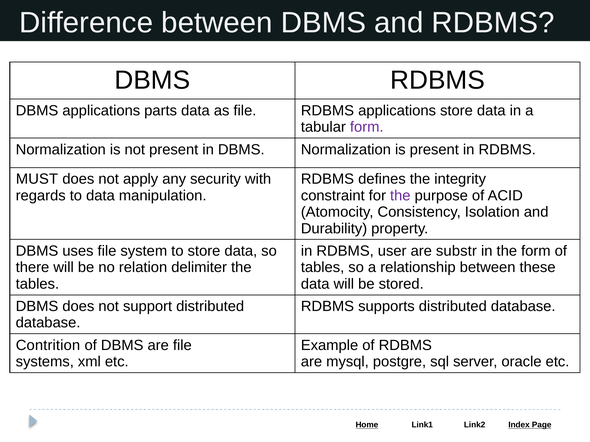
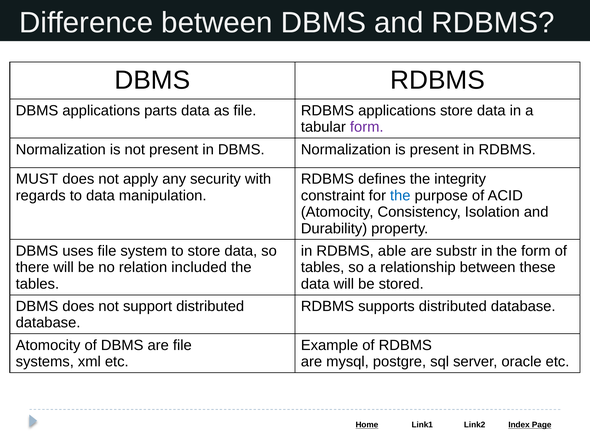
the colour: purple -> blue (400, 196)
user: user -> able (392, 251)
delimiter: delimiter -> included (199, 268)
Contrition: Contrition -> Atomocity (48, 346)
